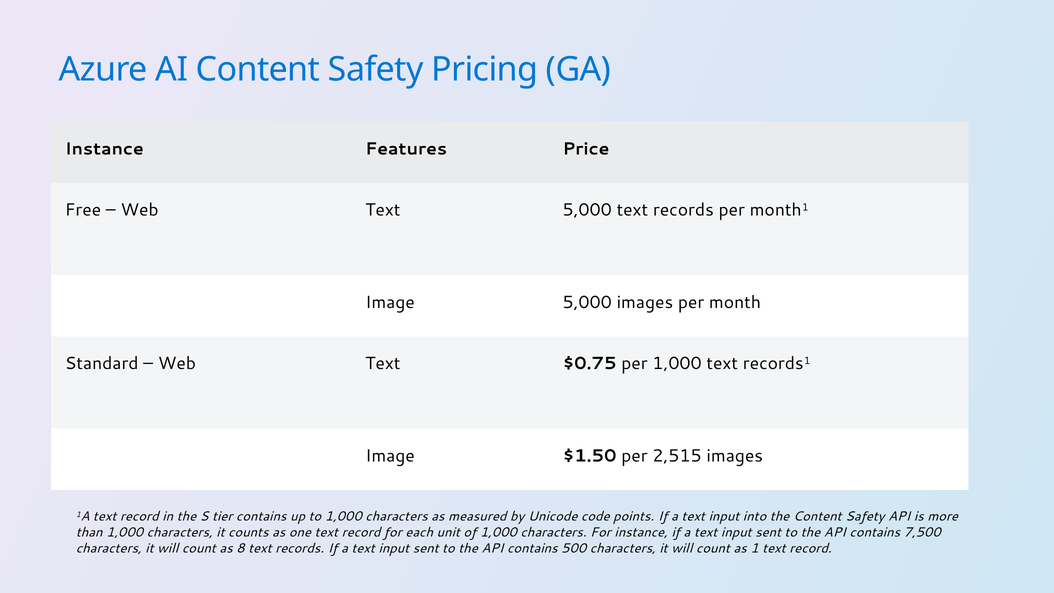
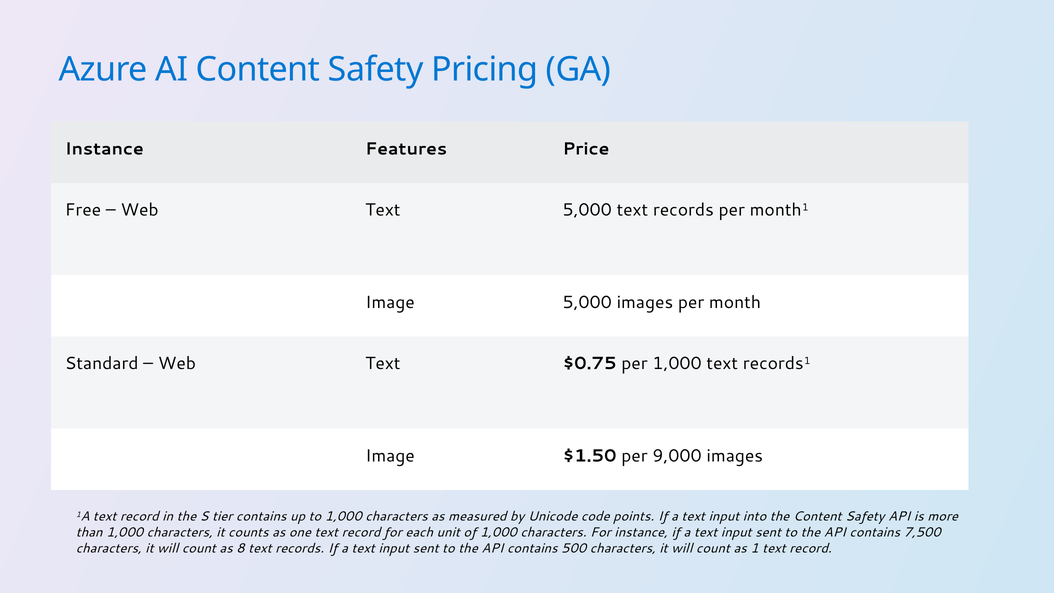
2,515: 2,515 -> 9,000 (677, 456)
